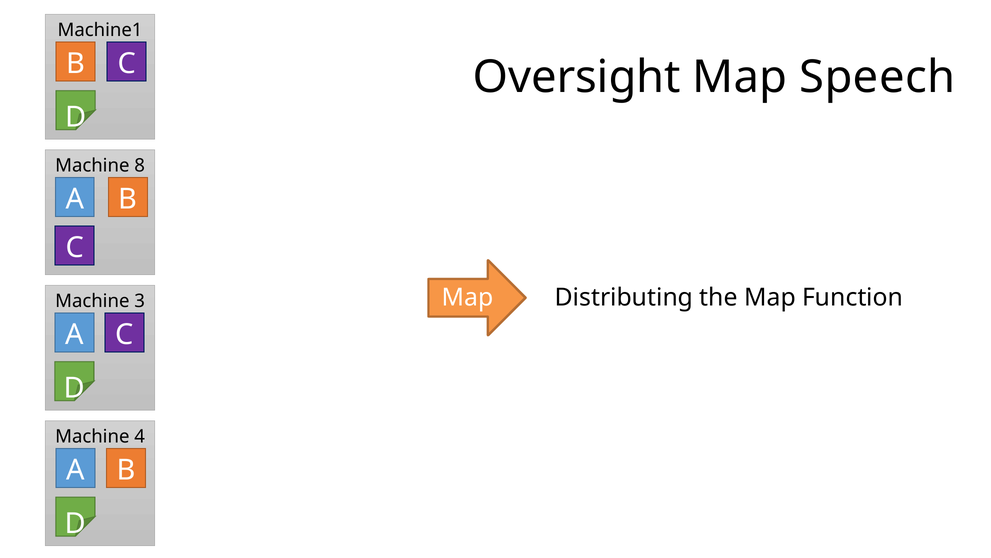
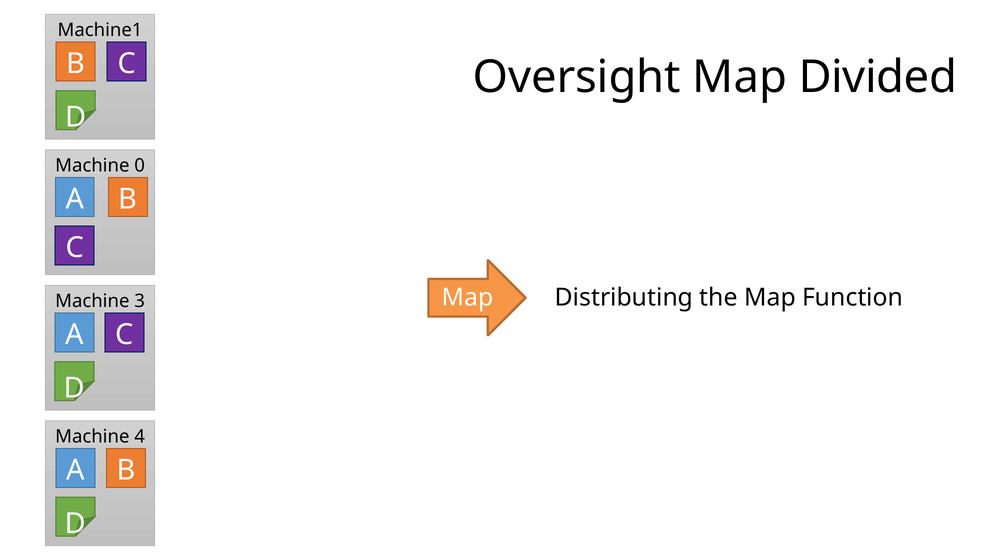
Speech: Speech -> Divided (878, 77)
8: 8 -> 0 (140, 166)
